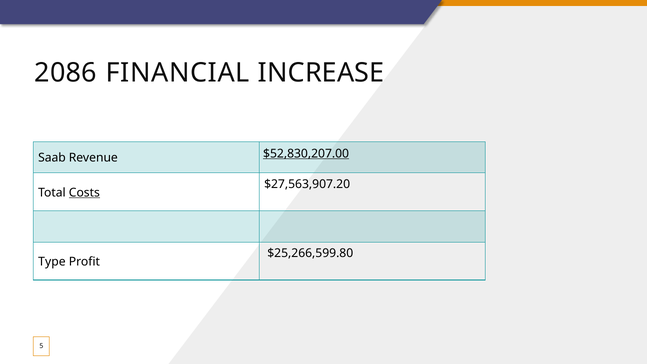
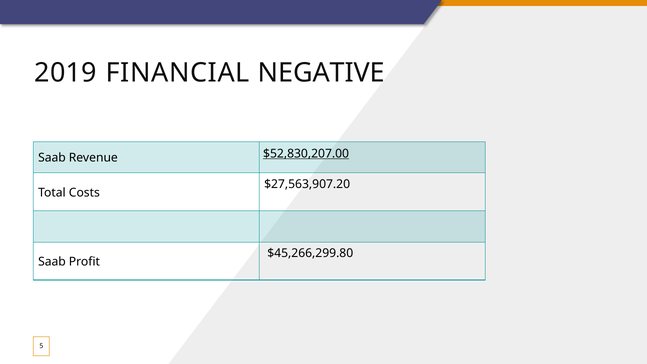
2086: 2086 -> 2019 (66, 73)
INCREASE: INCREASE -> NEGATIVE (321, 73)
Costs underline: present -> none (84, 192)
$25,266,599.80: $25,266,599.80 -> $45,266,299.80 (310, 253)
Type: Type -> Saab (52, 262)
